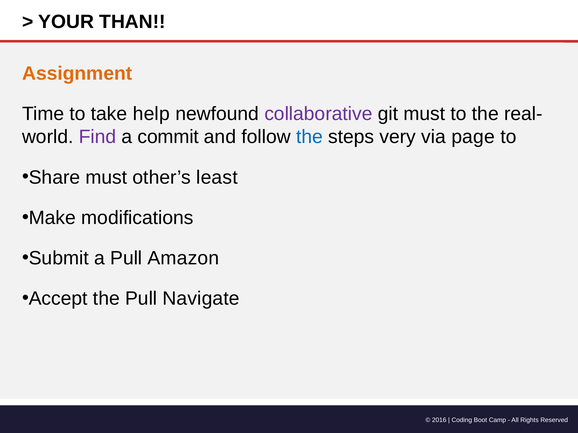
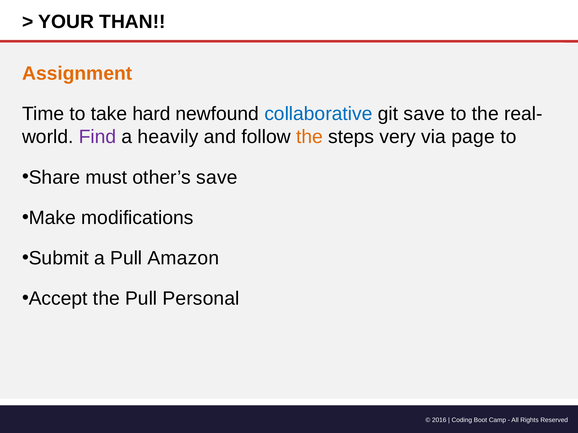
help: help -> hard (151, 114)
collaborative colour: purple -> blue (318, 114)
git must: must -> save (424, 114)
commit: commit -> heavily (168, 137)
the colour: blue -> orange (309, 137)
other’s least: least -> save (217, 178)
Navigate: Navigate -> Personal (201, 299)
